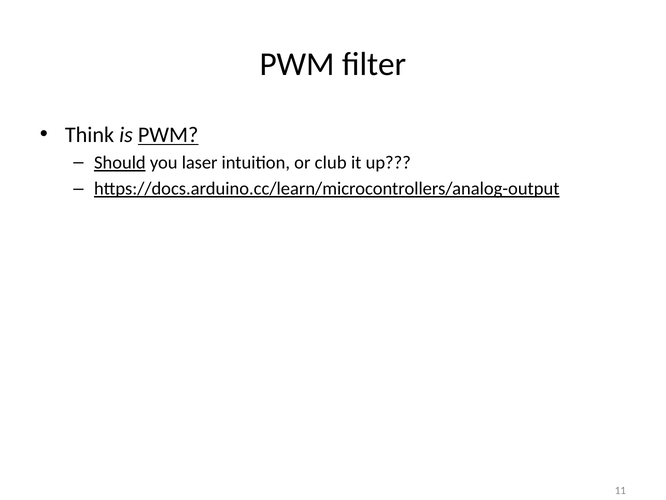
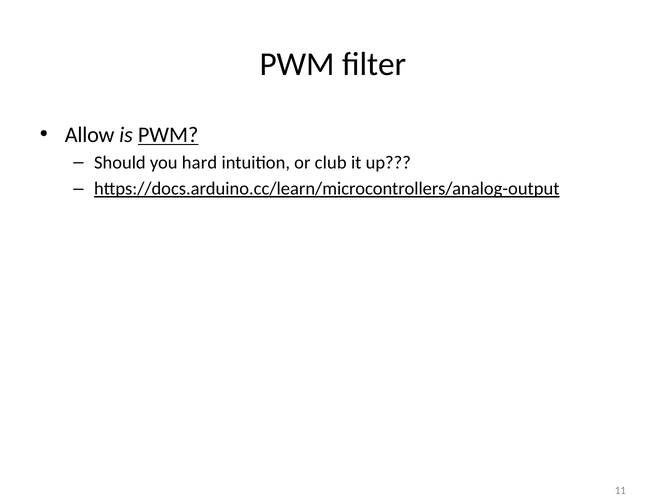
Think: Think -> Allow (90, 135)
Should underline: present -> none (120, 163)
laser: laser -> hard (199, 163)
